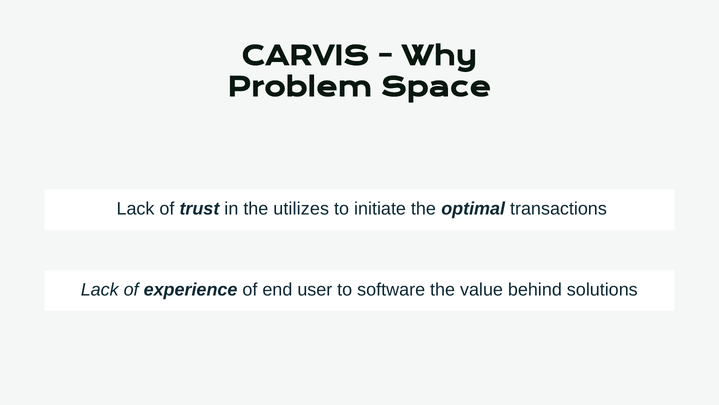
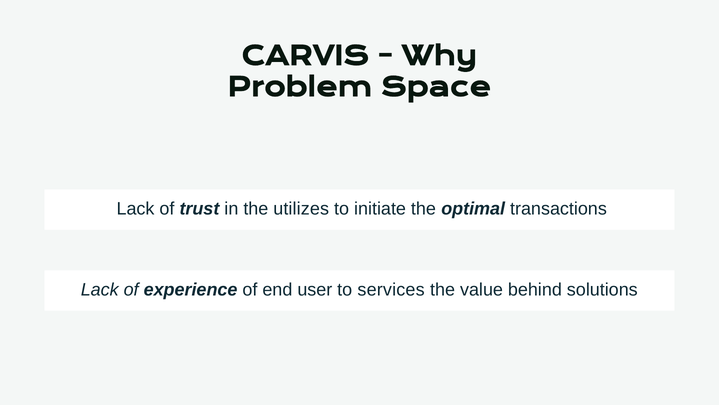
software: software -> services (391, 289)
